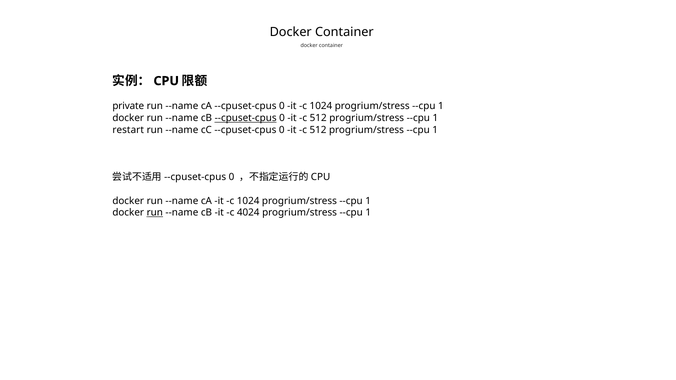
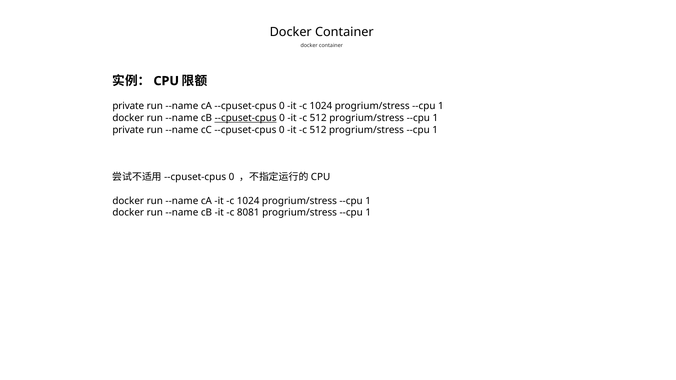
restart: restart -> private (128, 130)
run underline: present -> none (155, 213)
4024: 4024 -> 8081 (248, 213)
